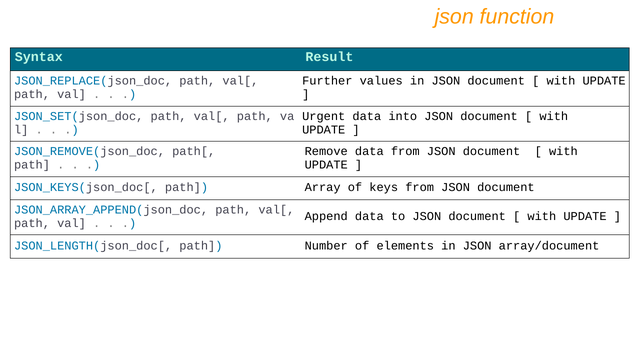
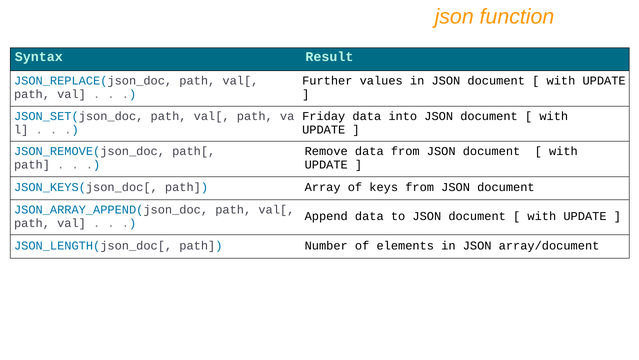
Urgent: Urgent -> Friday (324, 116)
